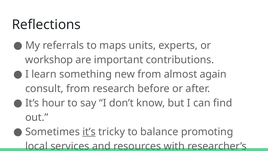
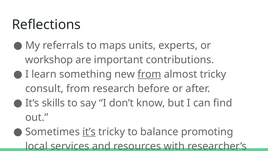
from underline: none -> present (149, 74)
almost again: again -> tricky (213, 74)
hour: hour -> skills (53, 103)
